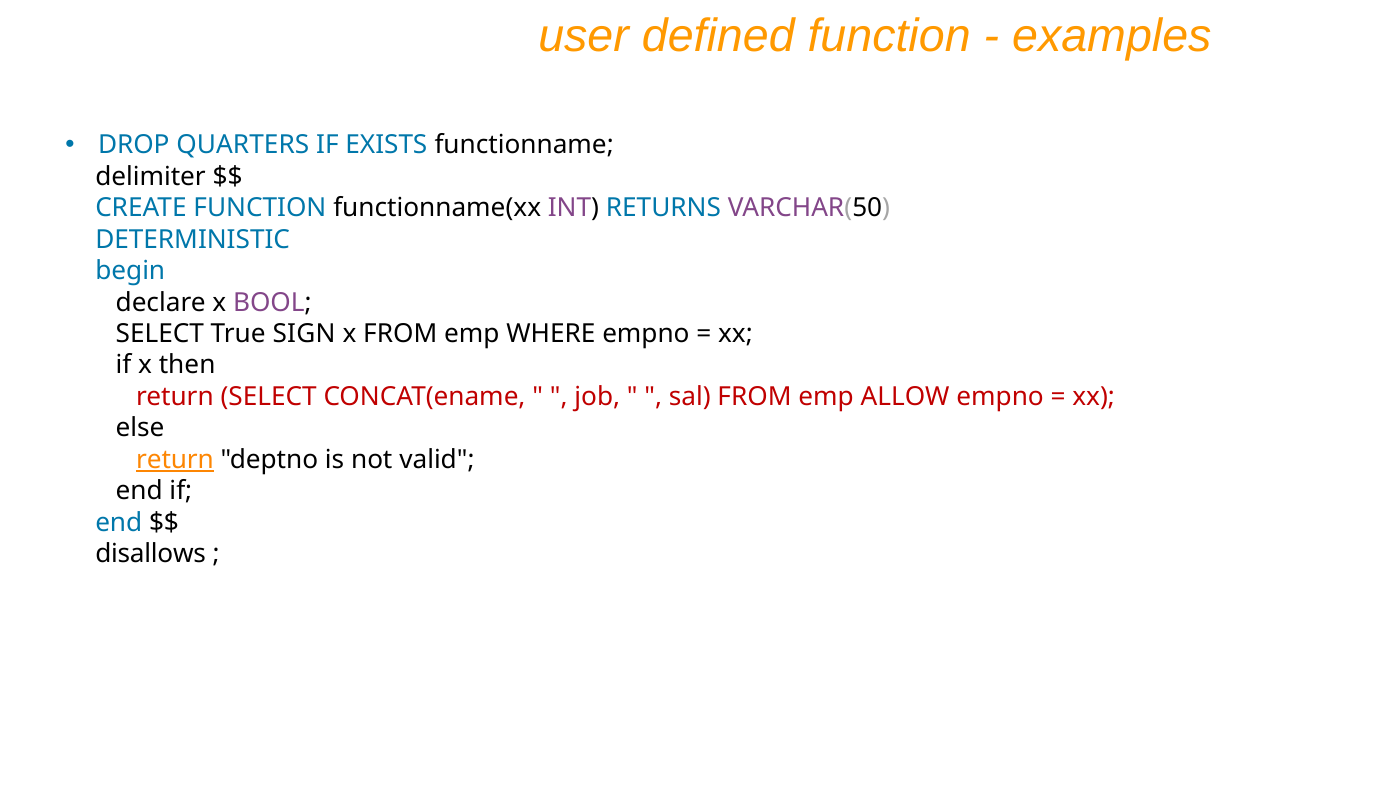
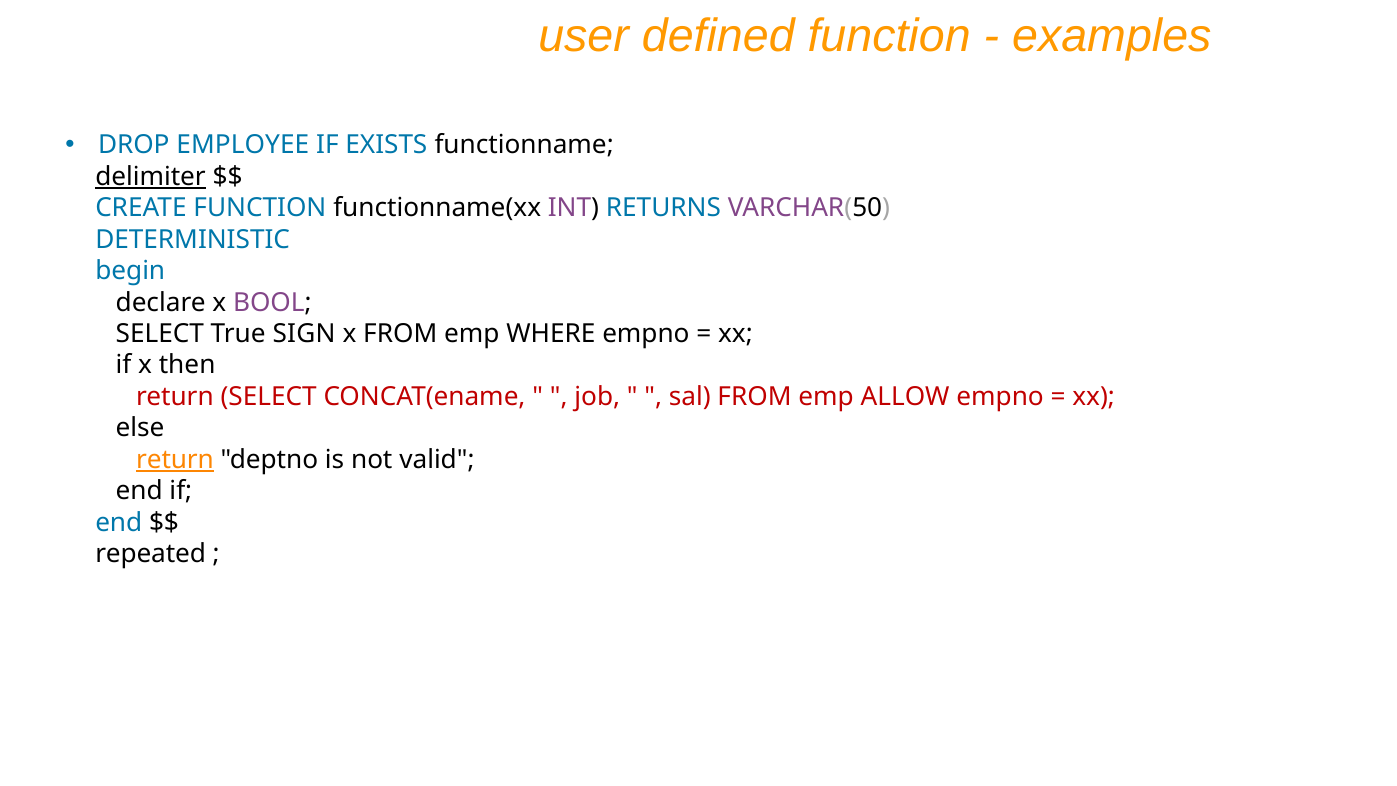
QUARTERS: QUARTERS -> EMPLOYEE (243, 145)
delimiter underline: none -> present (151, 177)
disallows: disallows -> repeated (151, 554)
